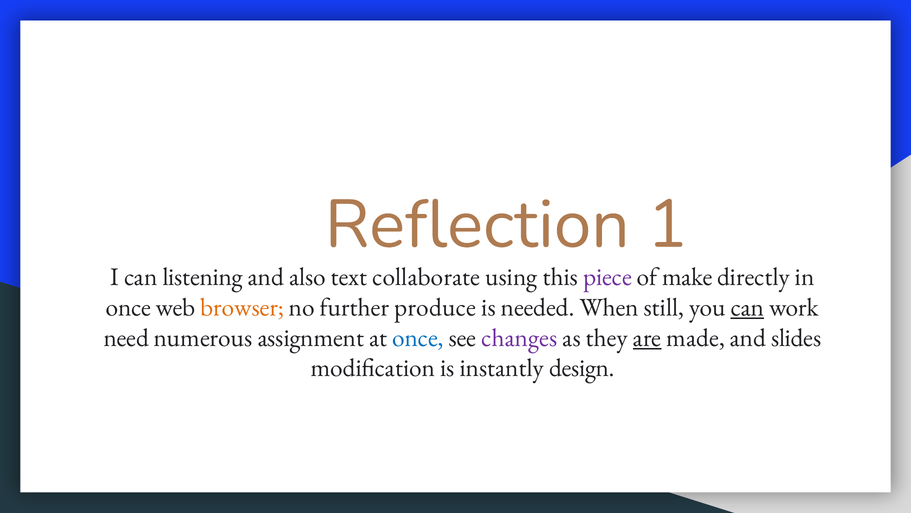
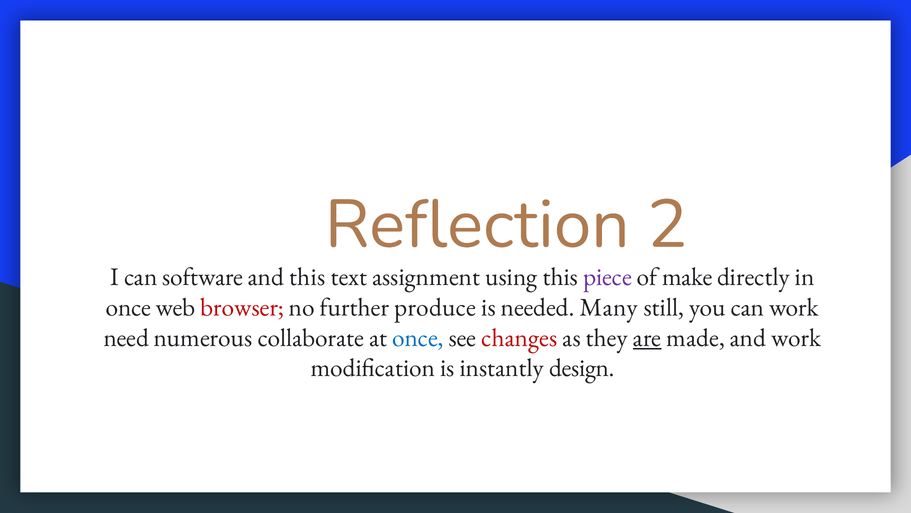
1: 1 -> 2 (667, 224)
listening: listening -> software (203, 277)
and also: also -> this (307, 277)
collaborate: collaborate -> assignment (426, 277)
browser colour: orange -> red (242, 307)
When: When -> Many (609, 307)
can underline: present -> none (747, 307)
assignment: assignment -> collaborate (311, 337)
changes colour: purple -> red (519, 337)
and slides: slides -> work (796, 337)
